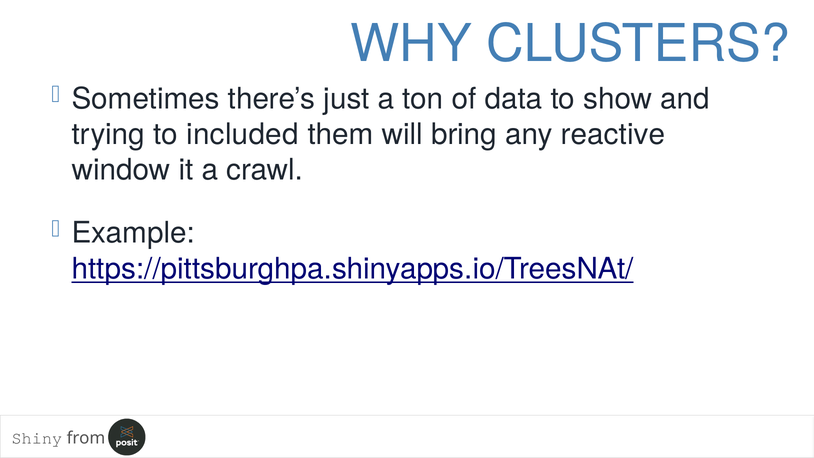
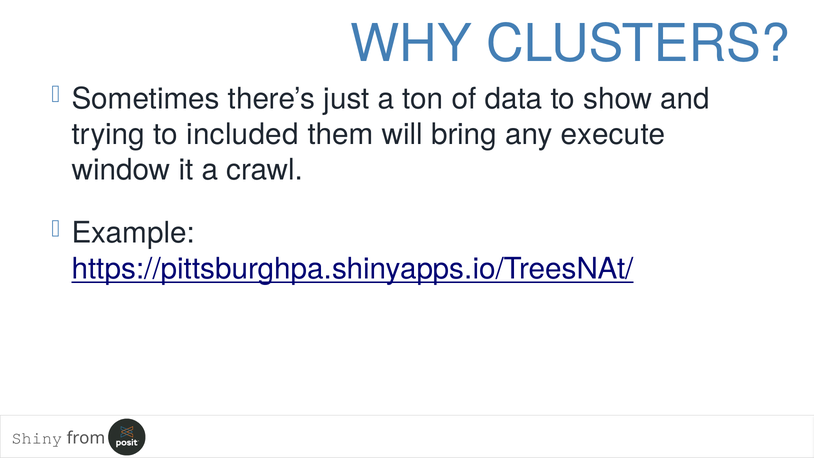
reactive: reactive -> execute (613, 134)
